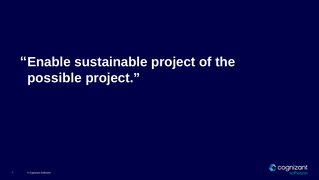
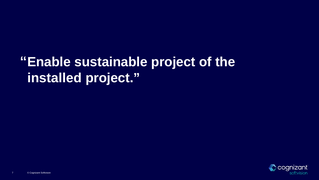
possible: possible -> installed (55, 78)
